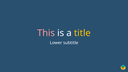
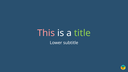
title colour: yellow -> light green (82, 33)
